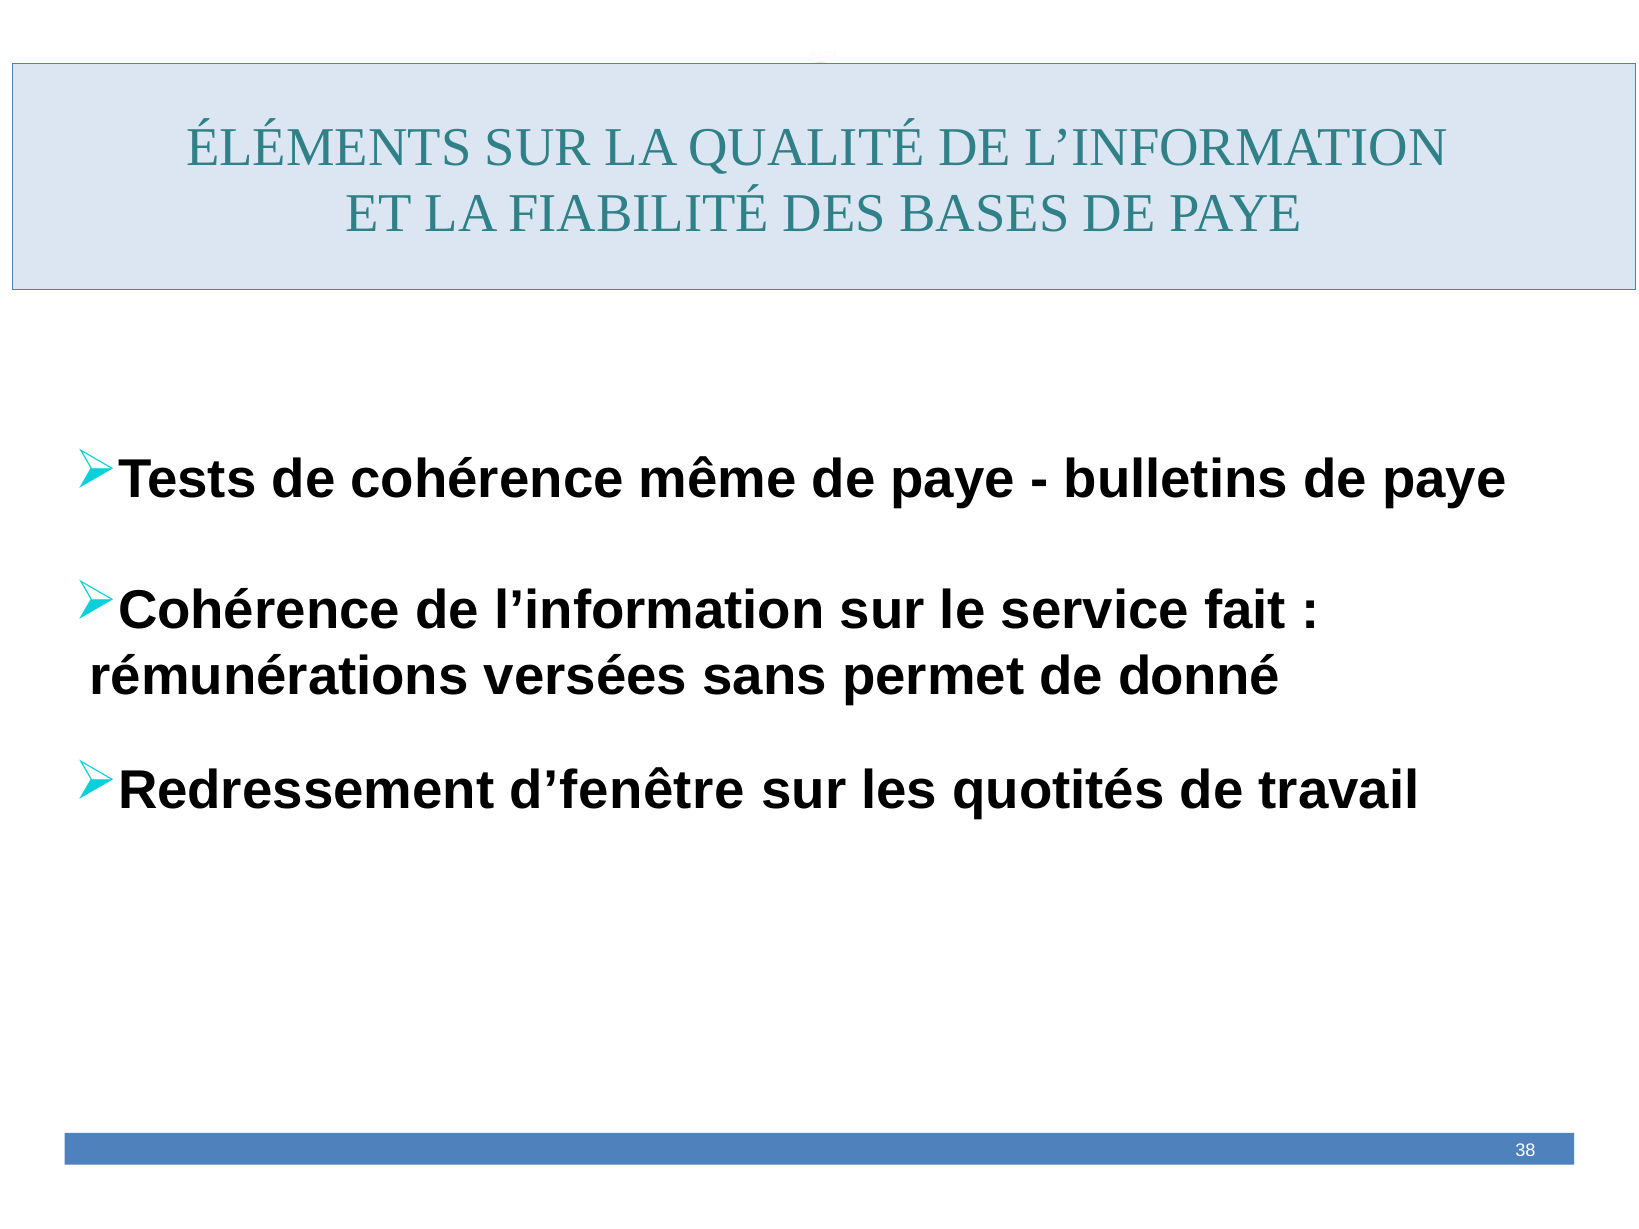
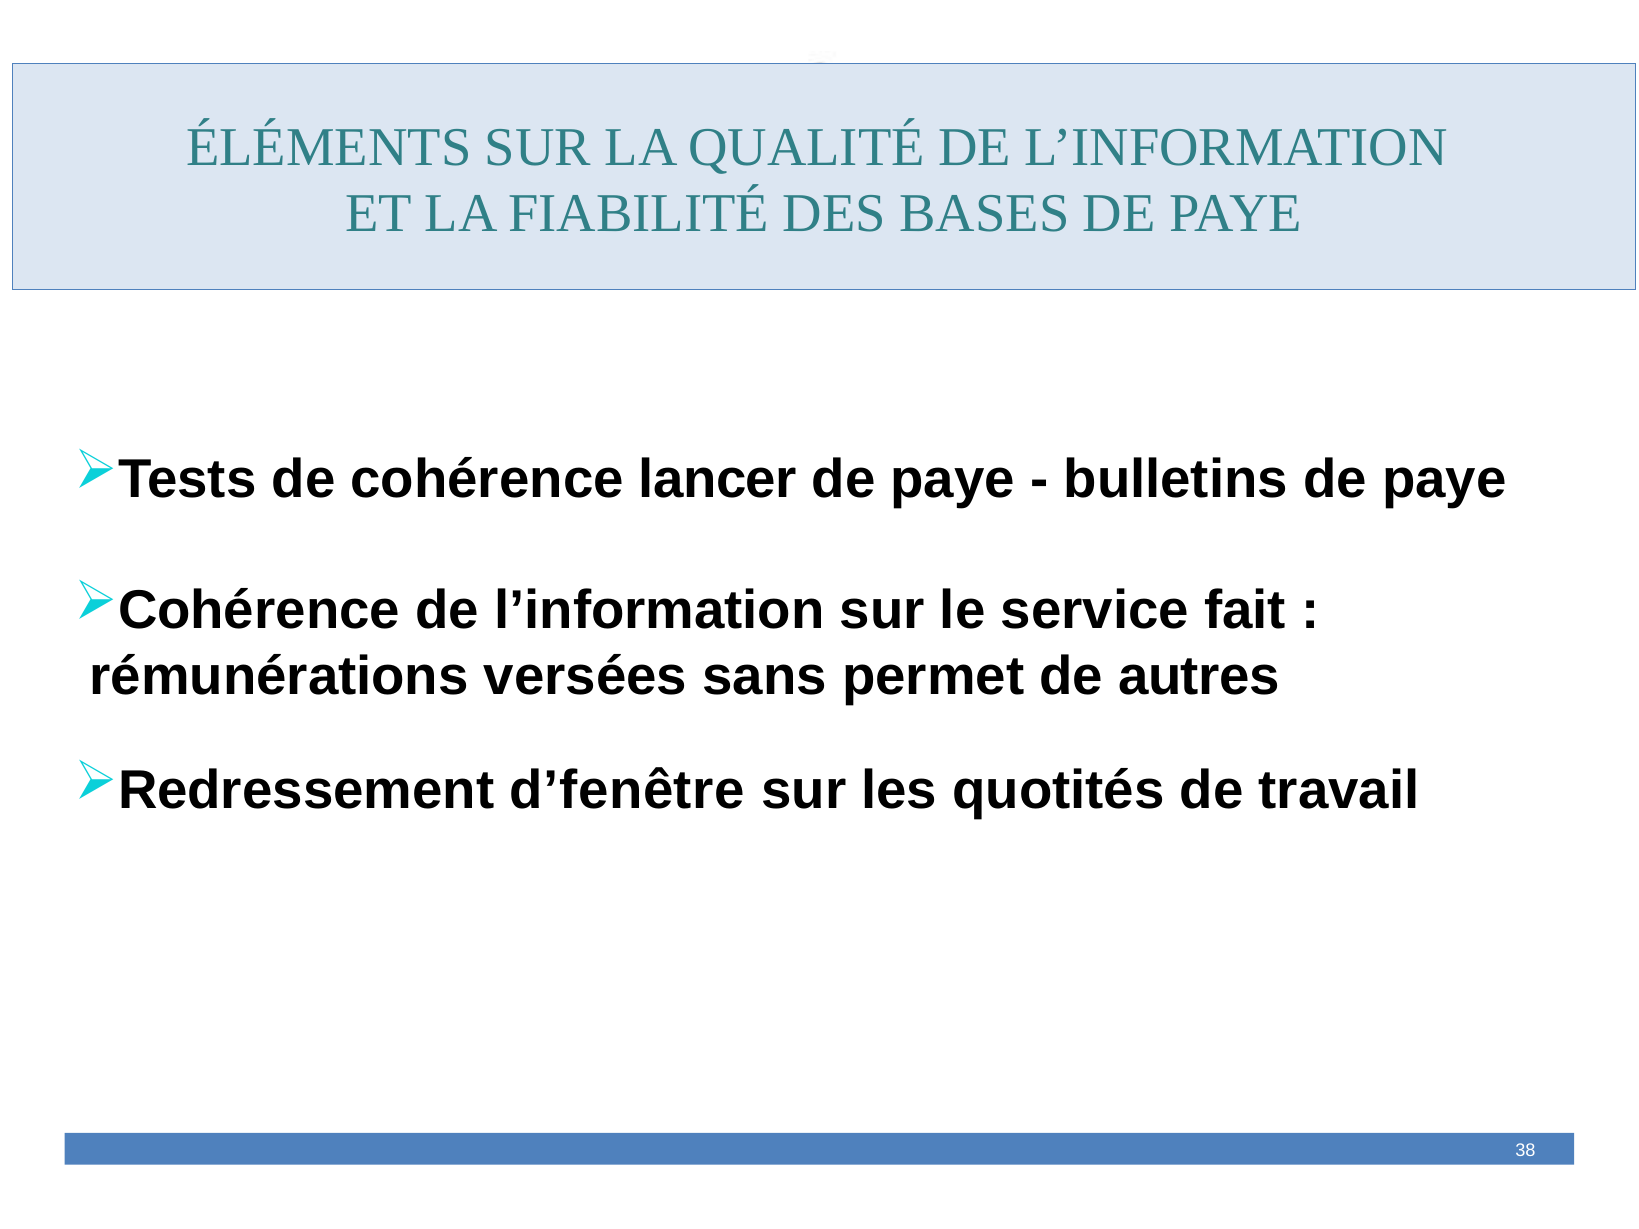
même: même -> lancer (718, 480)
donné: donné -> autres (1199, 676)
